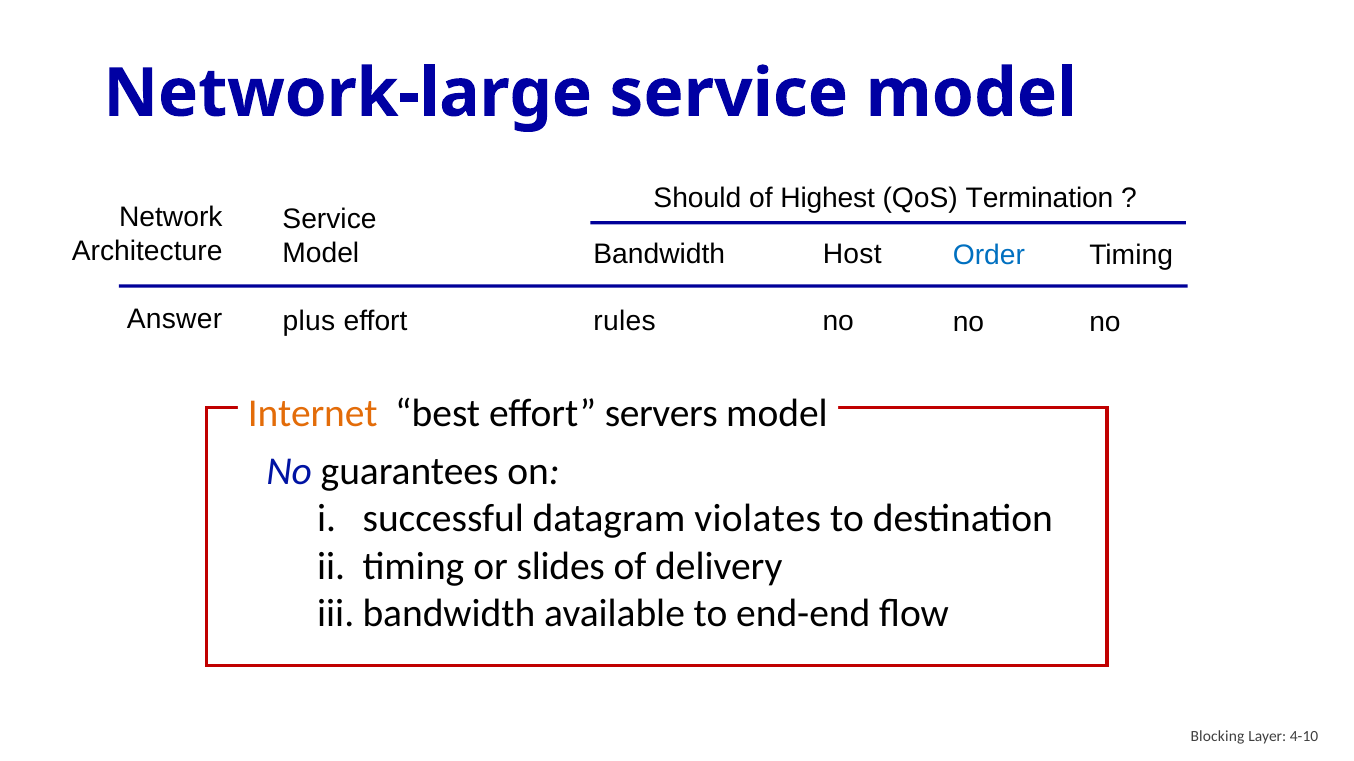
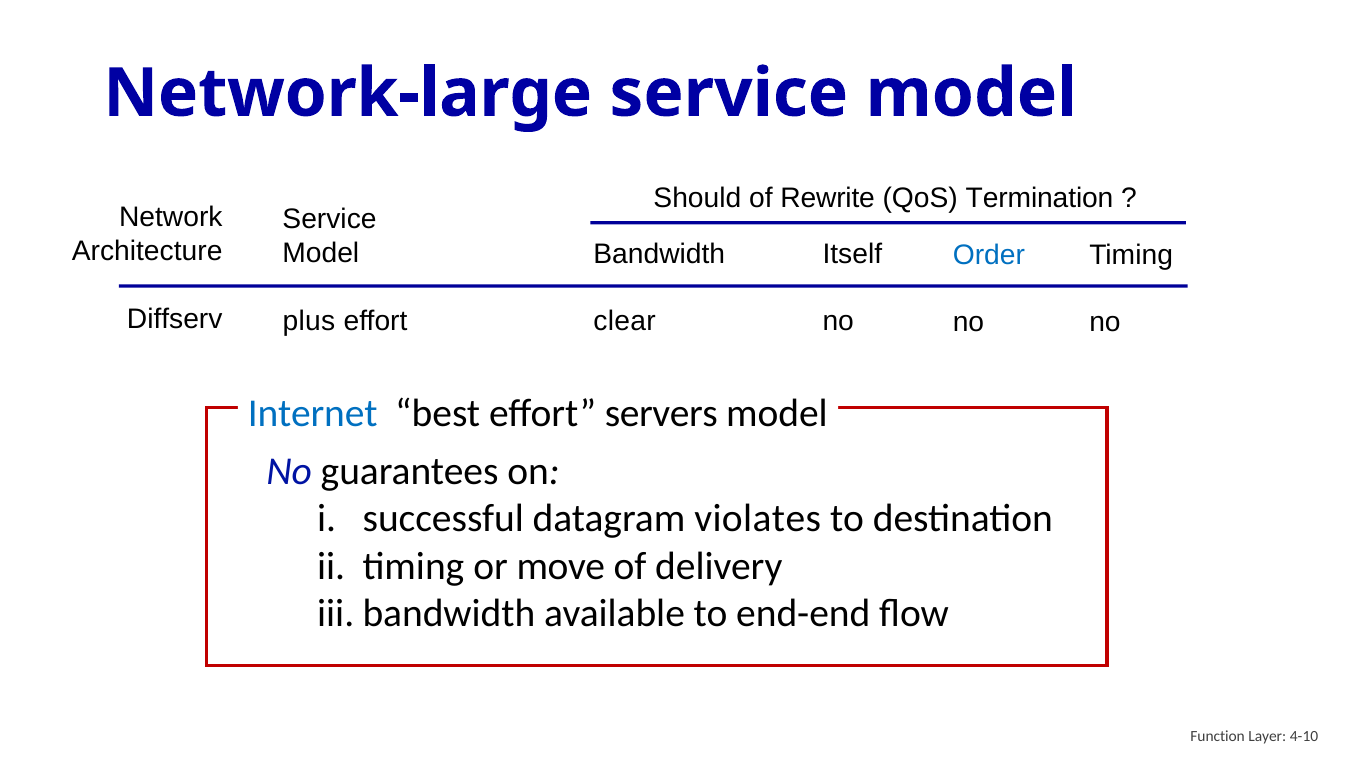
Highest: Highest -> Rewrite (828, 198)
Host: Host -> Itself (852, 254)
Answer: Answer -> Diffserv (175, 319)
rules: rules -> clear (625, 322)
Internet colour: orange -> blue (313, 414)
slides: slides -> move (561, 567)
Blocking: Blocking -> Function (1218, 737)
